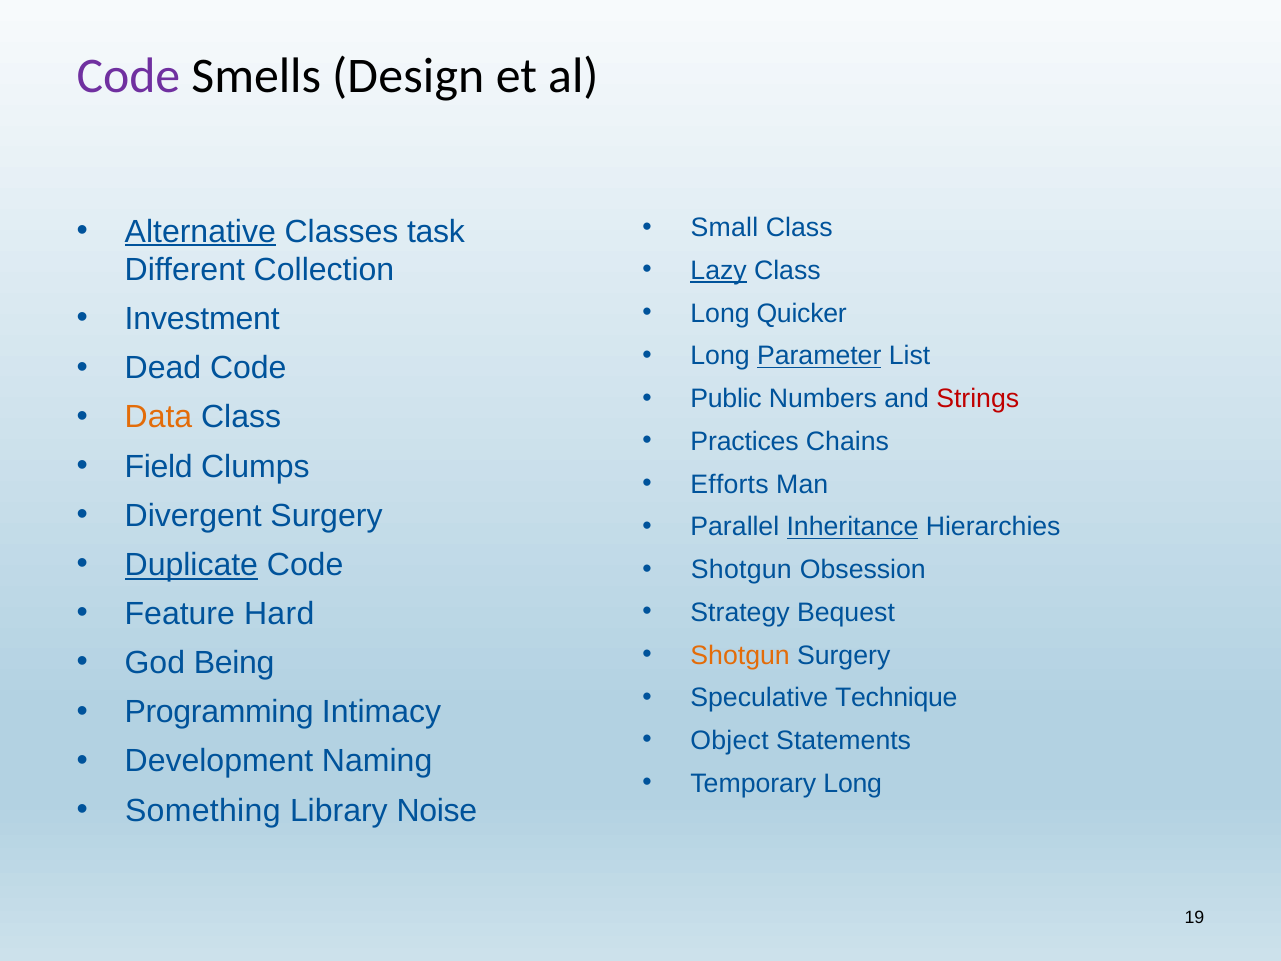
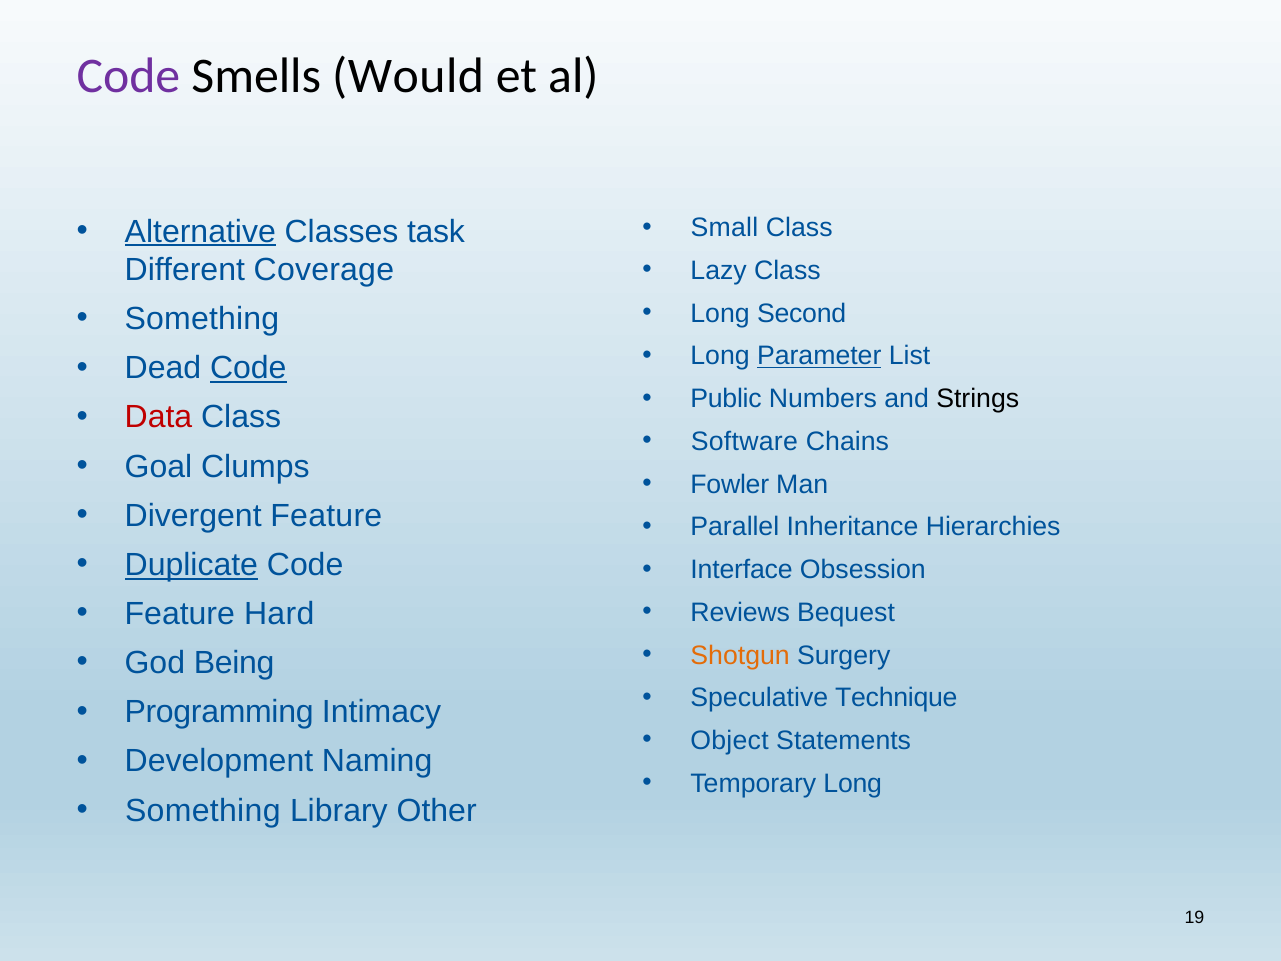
Design: Design -> Would (408, 76)
Collection: Collection -> Coverage (324, 270)
Lazy underline: present -> none (719, 271)
Quicker: Quicker -> Second (802, 313)
Investment: Investment -> Something (202, 319)
Code underline: none -> present (248, 368)
Strings colour: red -> black (978, 399)
Data colour: orange -> red (158, 417)
Practices: Practices -> Software (744, 441)
Field: Field -> Goal (158, 466)
Efforts: Efforts -> Fowler (730, 484)
Divergent Surgery: Surgery -> Feature (326, 515)
Inheritance underline: present -> none (852, 527)
Shotgun: Shotgun -> Interface (742, 570)
Strategy: Strategy -> Reviews (740, 612)
Noise: Noise -> Other (437, 810)
